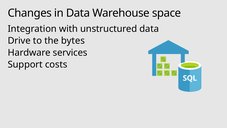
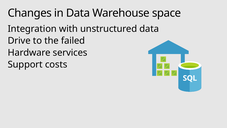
bytes: bytes -> failed (73, 41)
